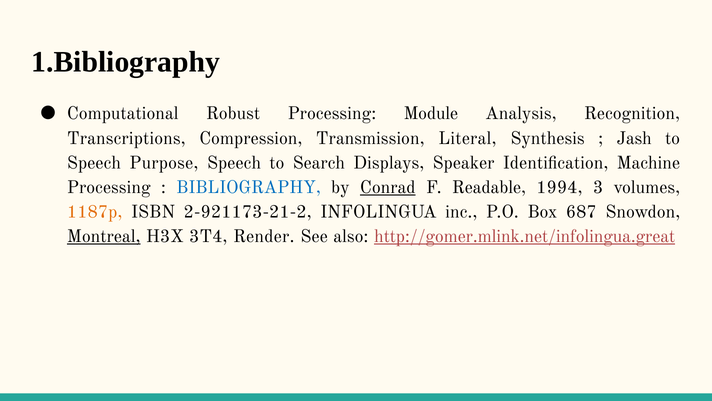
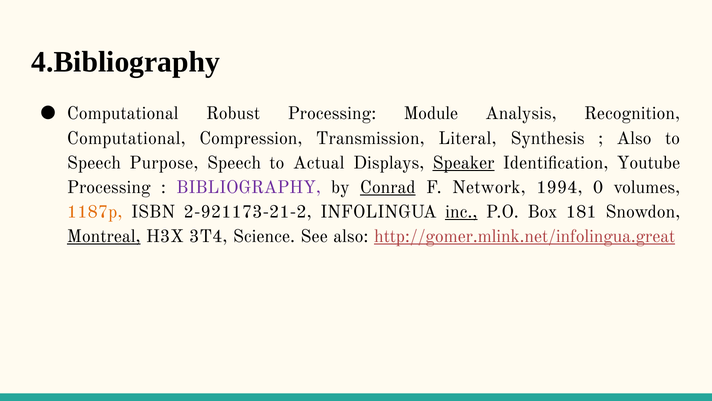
1.Bibliography: 1.Bibliography -> 4.Bibliography (126, 62)
Transcriptions: Transcriptions -> Computational (126, 138)
Jash: Jash -> Also (634, 138)
Search: Search -> Actual (319, 163)
Speaker underline: none -> present (464, 163)
Machine: Machine -> Youtube (648, 163)
BIBLIOGRAPHY colour: blue -> purple (249, 187)
Readable: Readable -> Network (489, 187)
3: 3 -> 0 (598, 187)
inc underline: none -> present (461, 212)
687: 687 -> 181 (581, 212)
Render: Render -> Science (264, 236)
